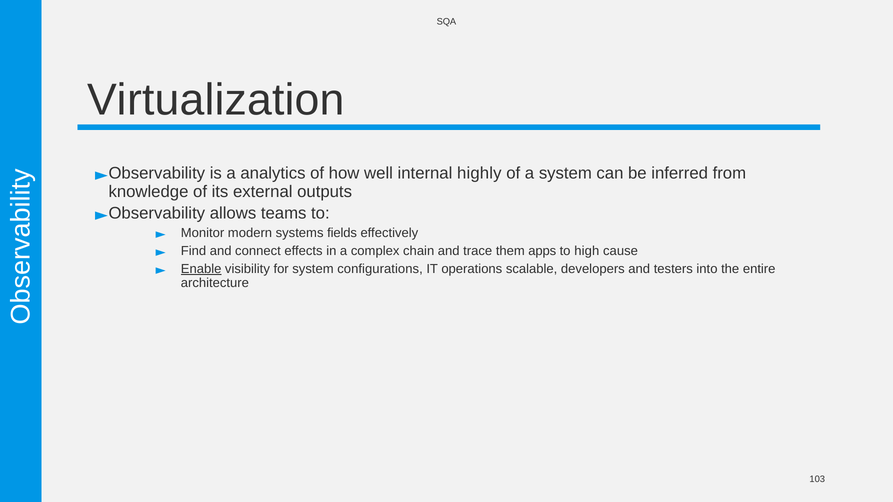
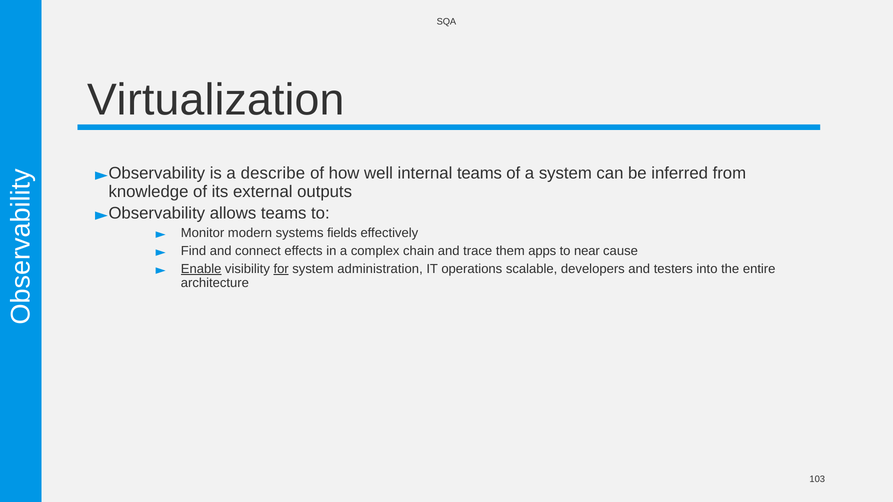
analytics: analytics -> describe (273, 174)
internal highly: highly -> teams (479, 174)
high: high -> near (587, 251)
for underline: none -> present (281, 269)
configurations: configurations -> administration (380, 269)
